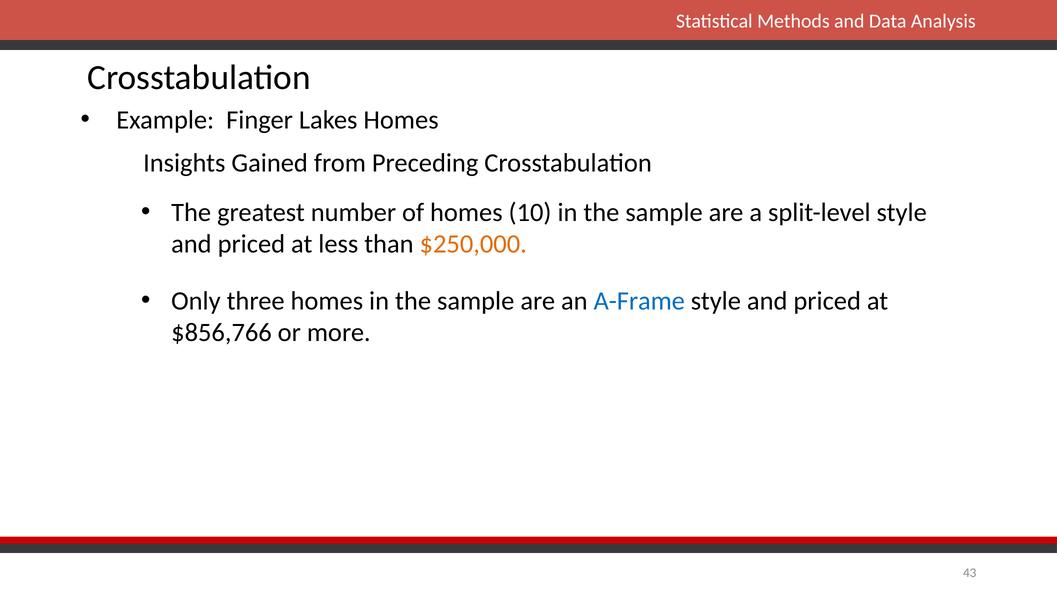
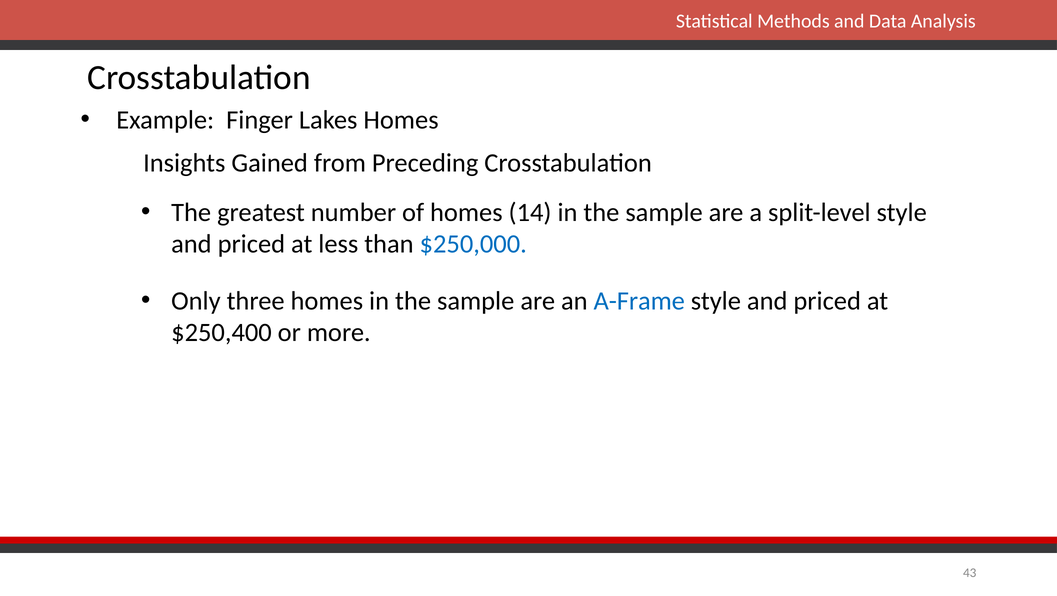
10: 10 -> 14 (530, 212)
$250,000 colour: orange -> blue (473, 244)
$856,766: $856,766 -> $250,400 (221, 333)
